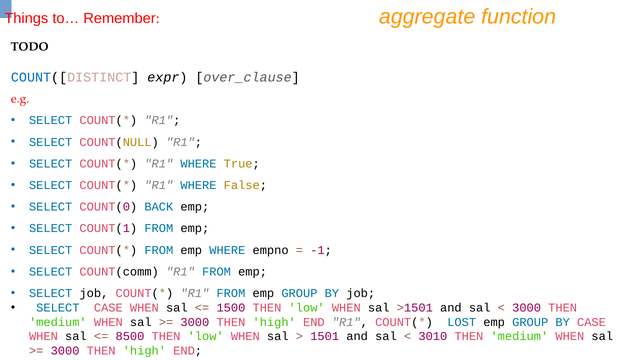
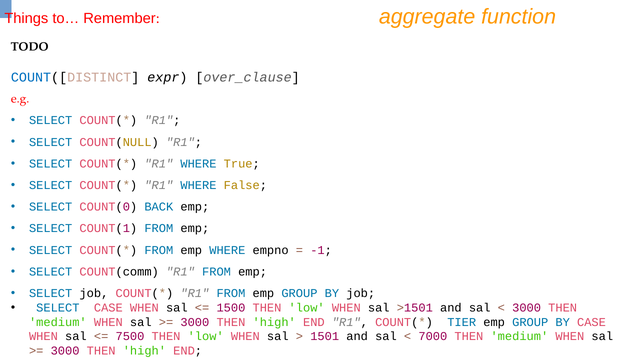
LOST: LOST -> TIER (462, 323)
8500: 8500 -> 7500 (130, 337)
3010: 3010 -> 7000 (433, 337)
